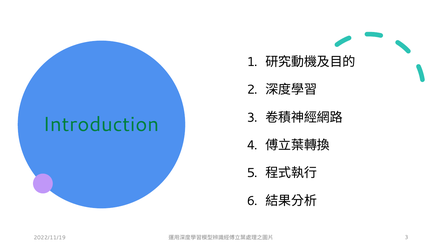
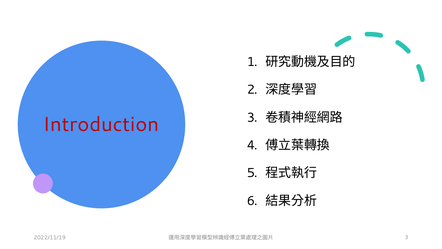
Introduction colour: green -> red (101, 124)
